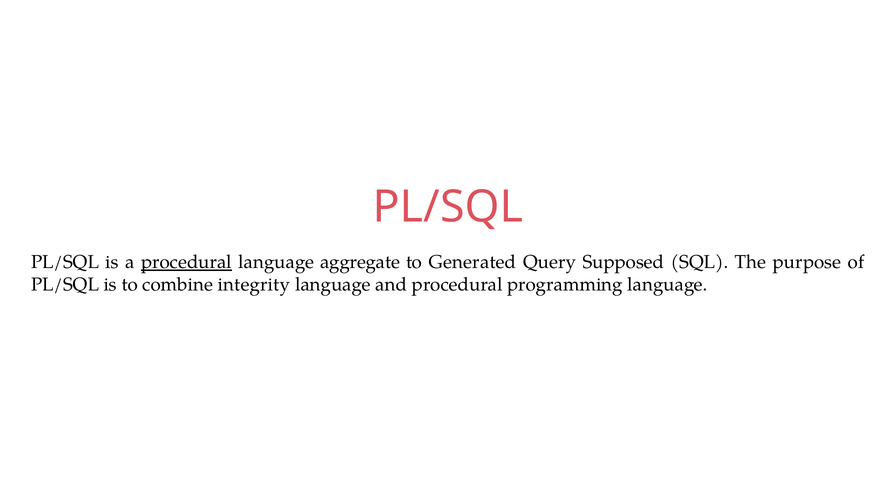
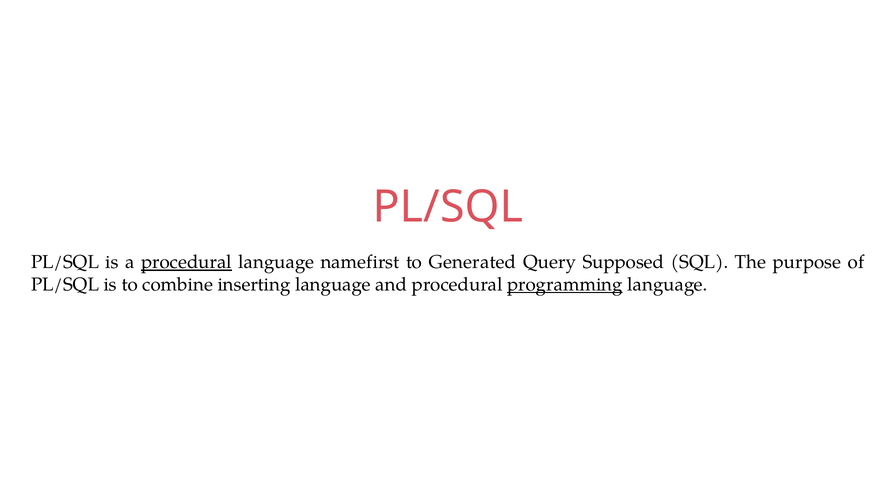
aggregate: aggregate -> namefirst (360, 262)
integrity: integrity -> inserting (254, 285)
programming underline: none -> present (565, 285)
